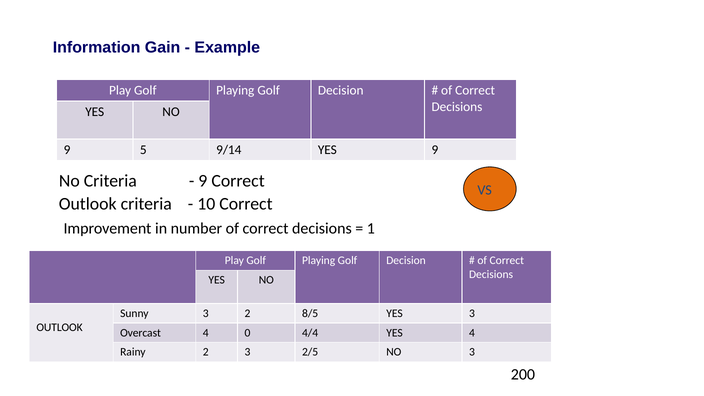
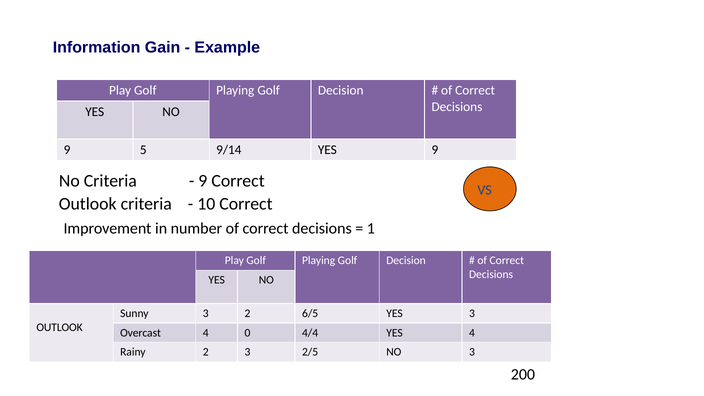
8/5: 8/5 -> 6/5 (310, 313)
